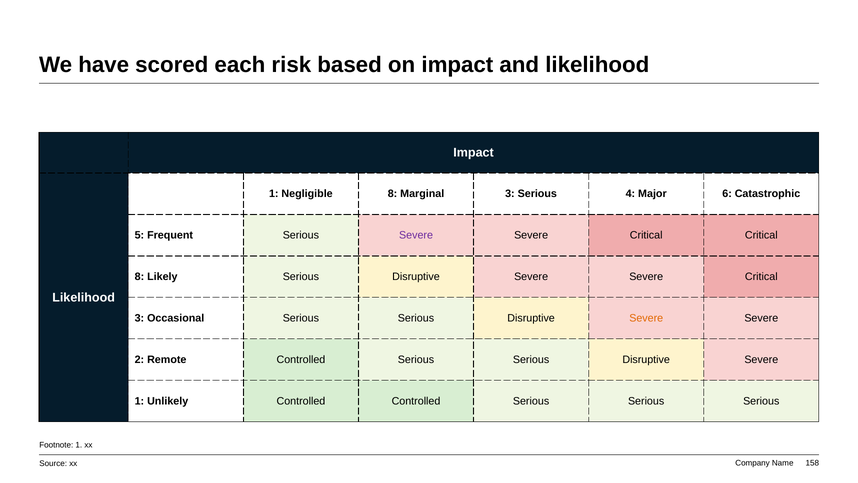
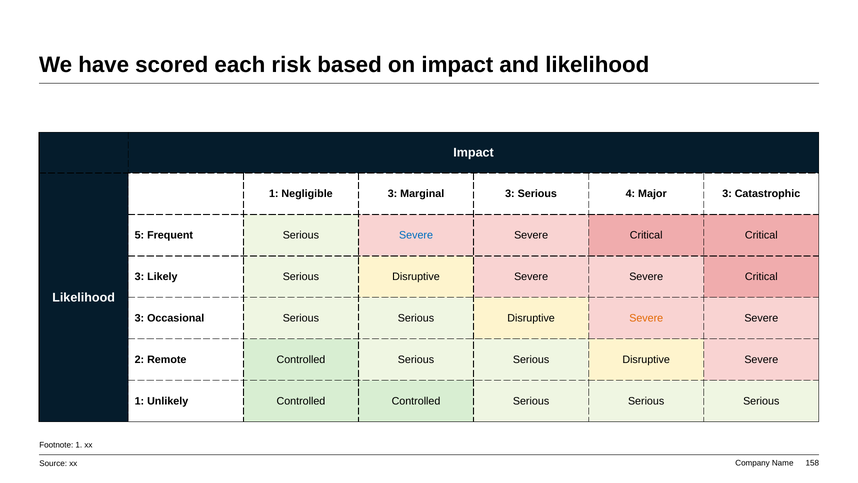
Negligible 8: 8 -> 3 (393, 194)
Major 6: 6 -> 3 (727, 194)
Severe colour: purple -> blue (416, 235)
8: 8 -> 3 (139, 277)
